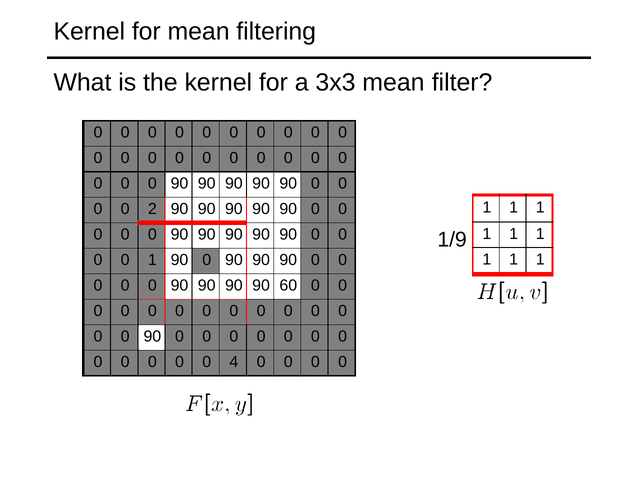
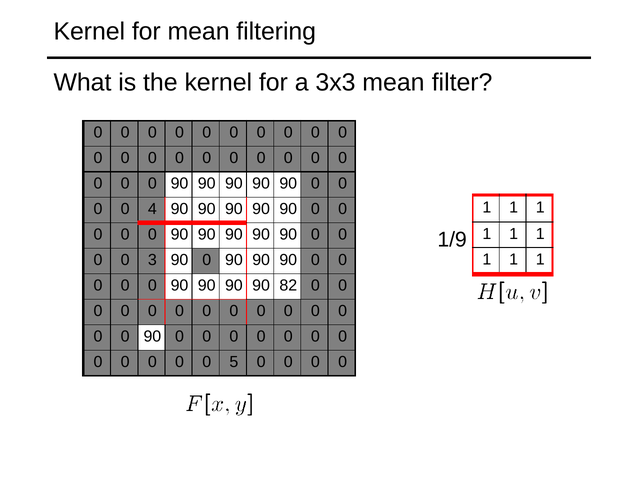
2: 2 -> 4 (152, 209)
0 1: 1 -> 3 (152, 260)
60: 60 -> 82 (288, 286)
4: 4 -> 5 (234, 362)
